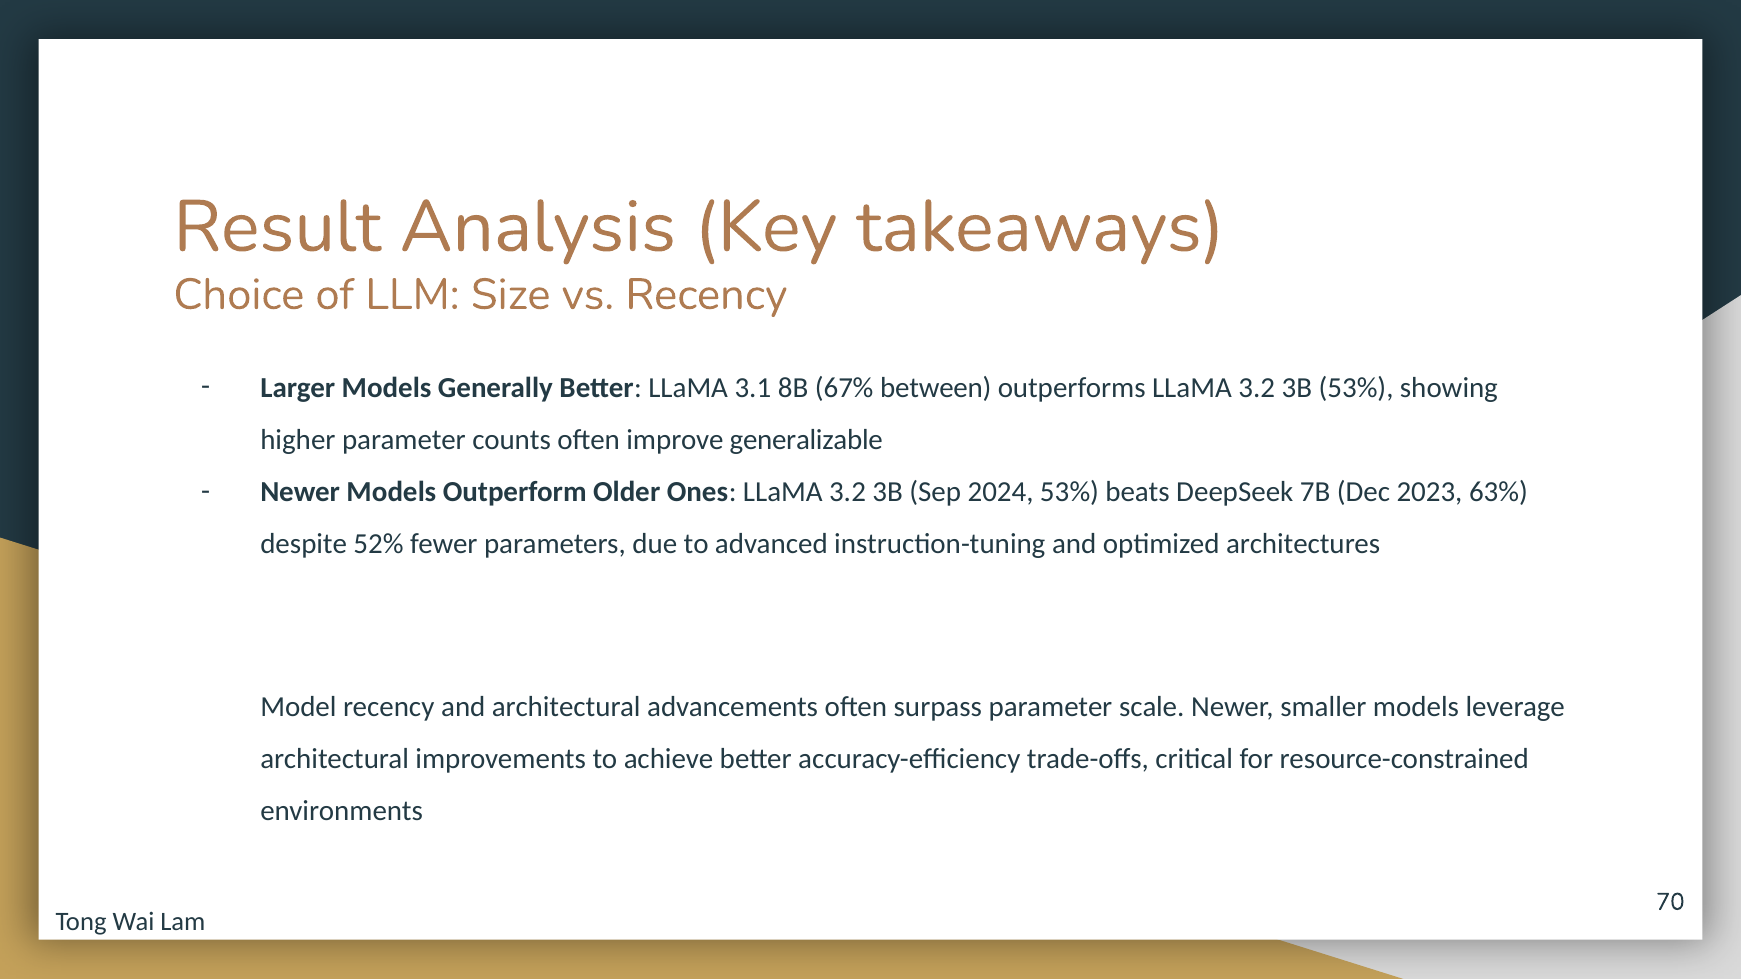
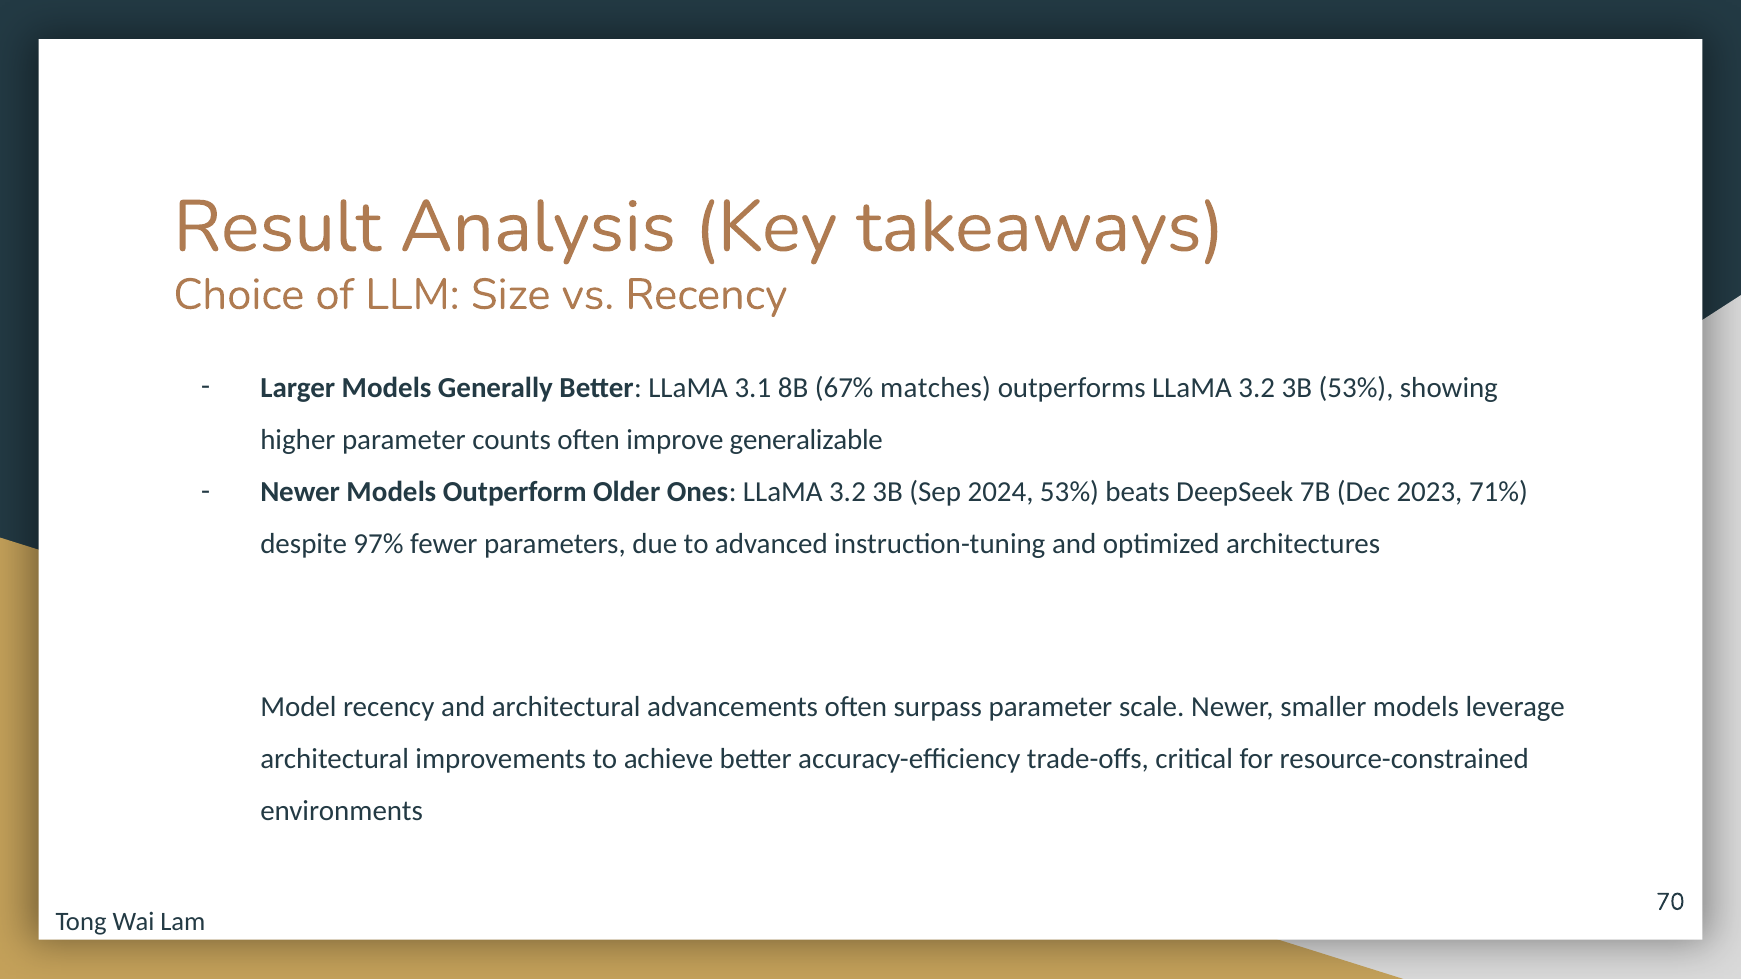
between: between -> matches (936, 388)
63%: 63% -> 71% (1498, 492)
52%: 52% -> 97% (379, 545)
